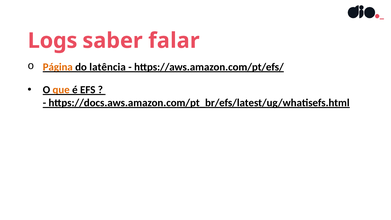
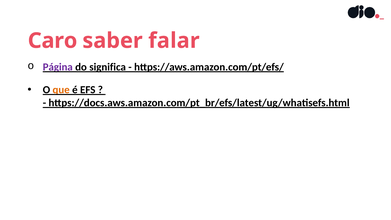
Logs: Logs -> Caro (53, 41)
Página colour: orange -> purple (58, 67)
latência: latência -> significa (108, 67)
